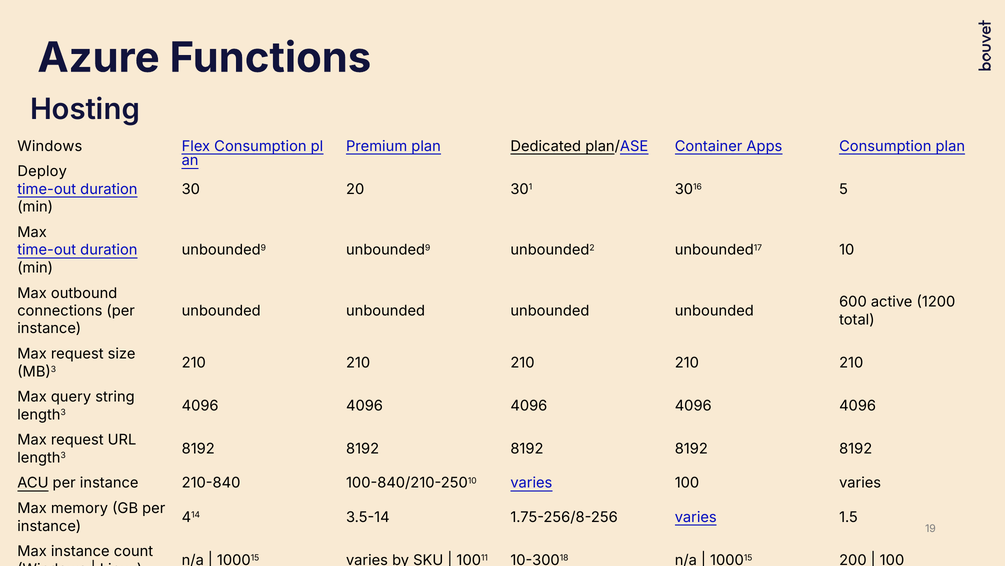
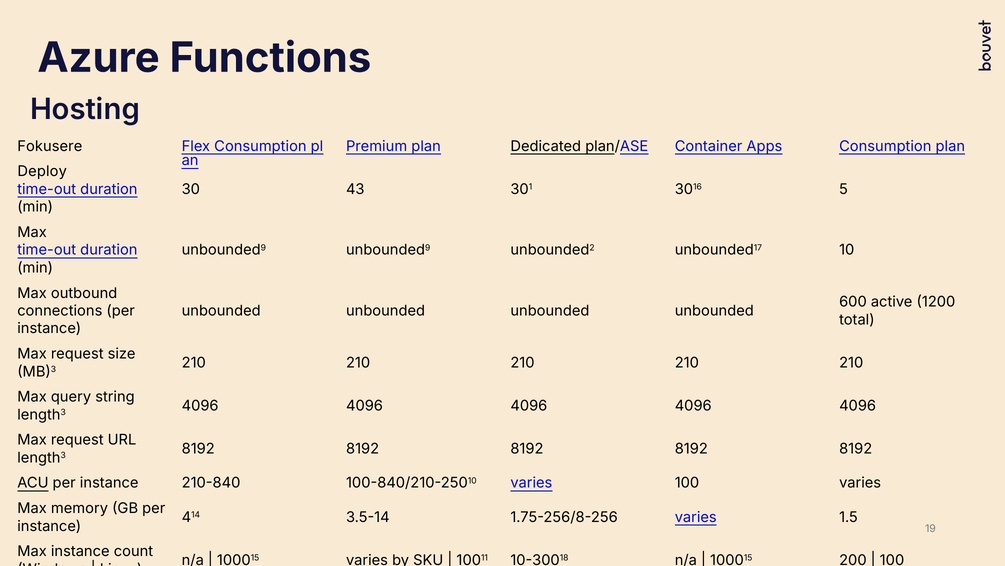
Windows: Windows -> Fokusere (50, 146)
20: 20 -> 43 (355, 189)
